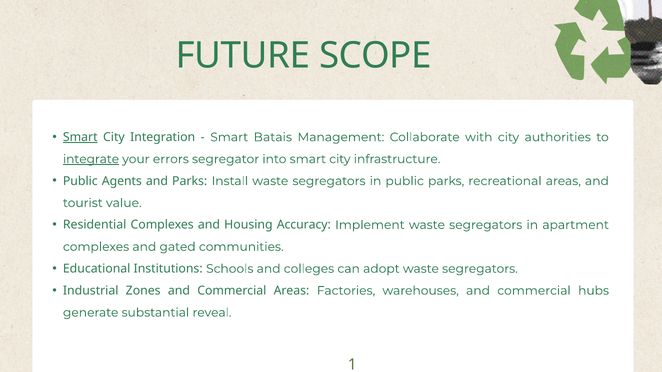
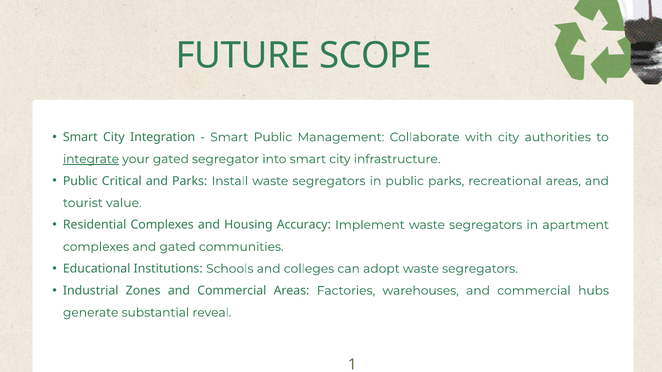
Smart underline: present -> none (80, 137)
Smart Batais: Batais -> Public (273, 137)
your errors: errors -> gated (171, 159)
Agents: Agents -> Critical (122, 181)
